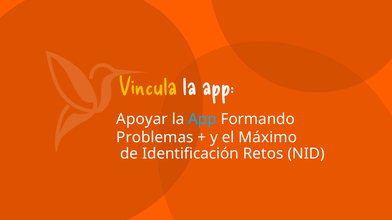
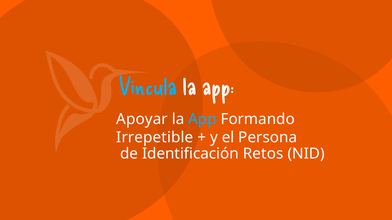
Vincula colour: yellow -> light blue (148, 87)
Problemas: Problemas -> Irrepetible (155, 138)
Máximo: Máximo -> Persona (268, 138)
